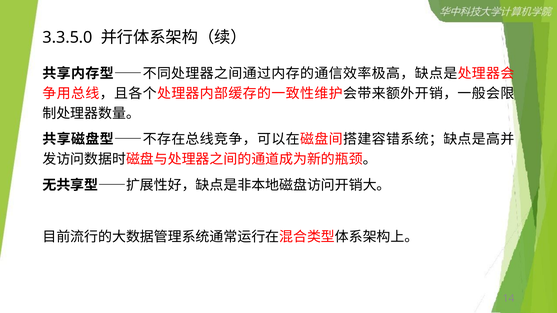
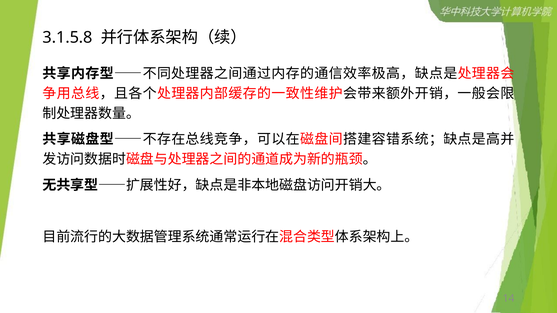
3.3.5.0: 3.3.5.0 -> 3.1.5.8 (68, 38)
